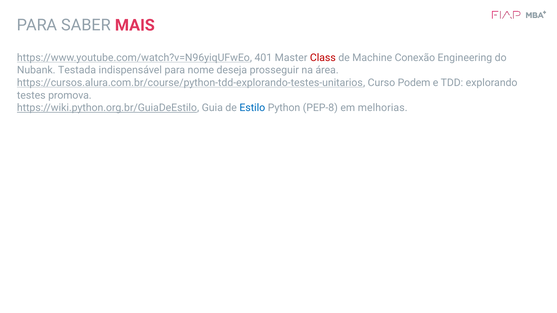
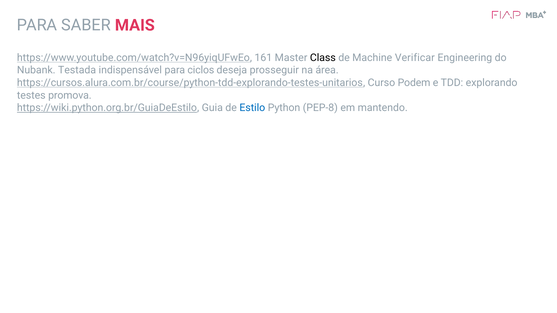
401: 401 -> 161 (263, 58)
Class colour: red -> black (323, 58)
Conexão: Conexão -> Verificar (415, 58)
nome: nome -> ciclos (201, 70)
melhorias: melhorias -> mantendo (383, 108)
